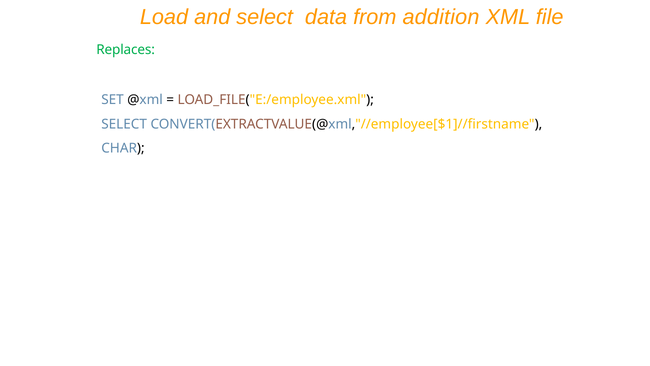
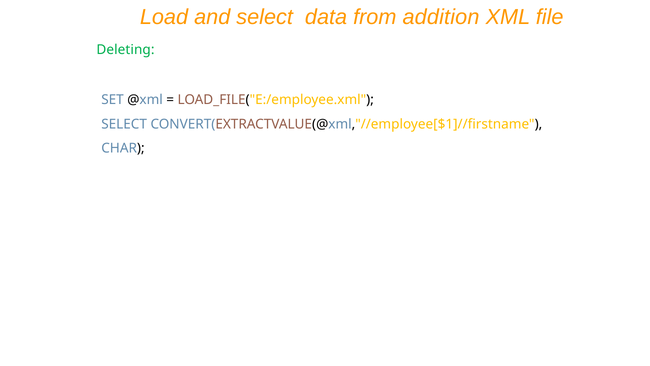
Replaces: Replaces -> Deleting (125, 50)
